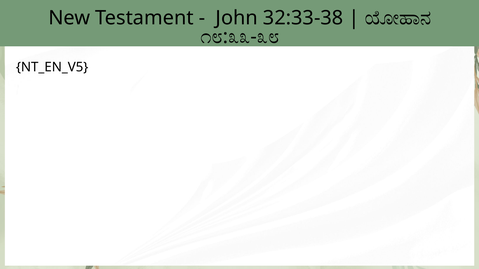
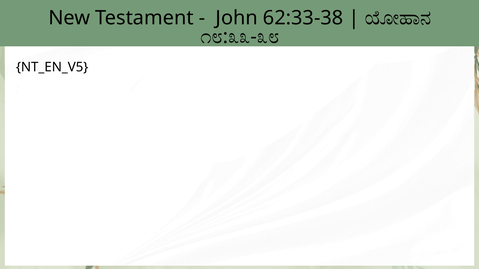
32:33-38: 32:33-38 -> 62:33-38 (303, 18)
